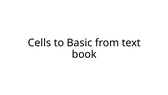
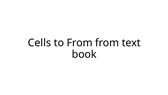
to Basic: Basic -> From (80, 43)
